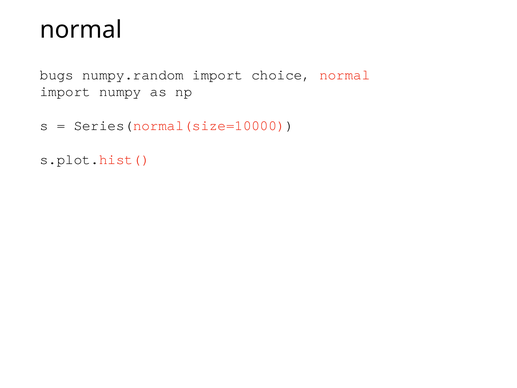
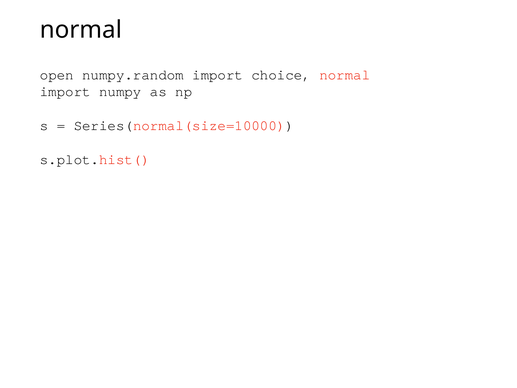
bugs: bugs -> open (57, 75)
